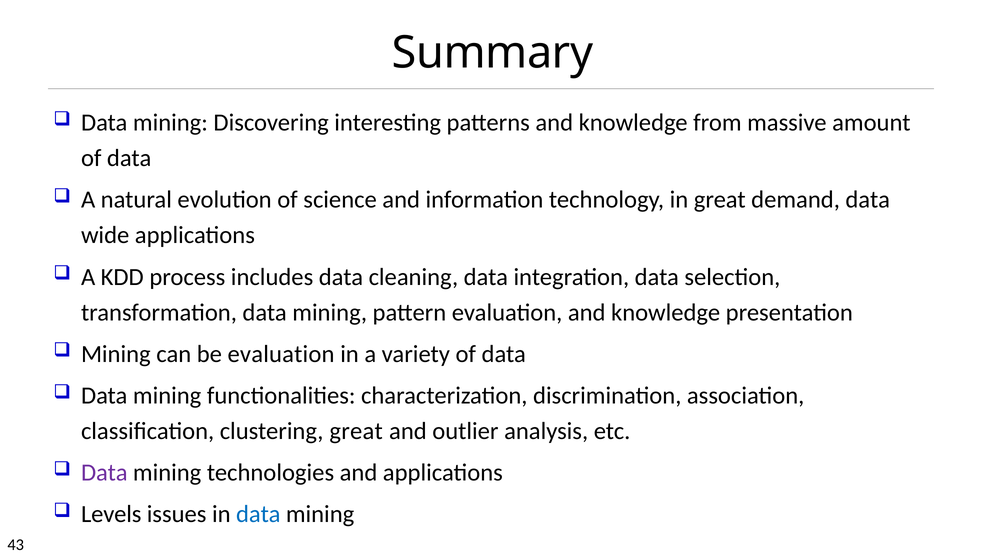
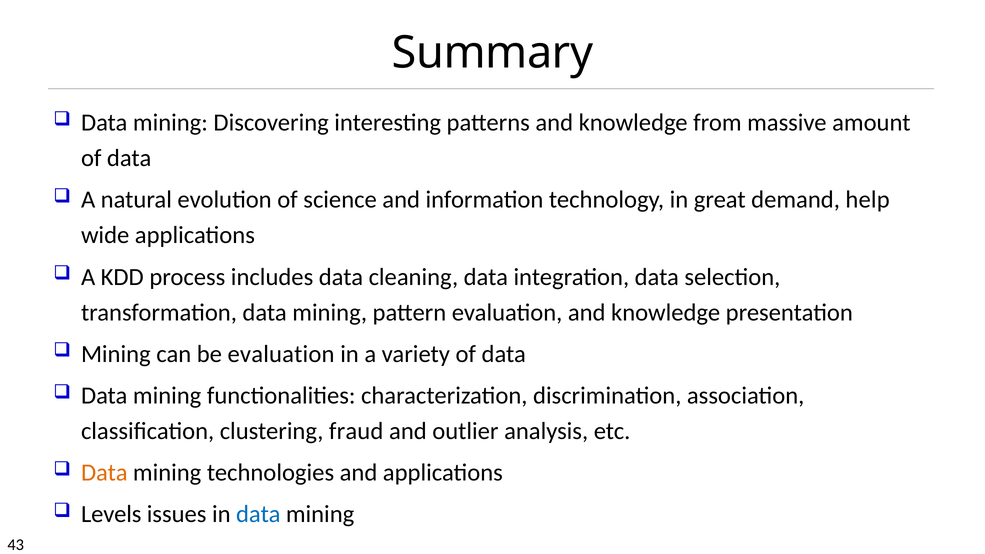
demand data: data -> help (868, 200)
clustering great: great -> fraud (356, 431)
Data colour: purple -> orange (104, 473)
